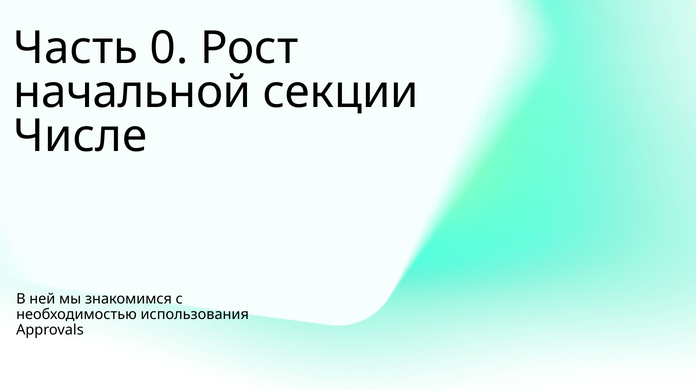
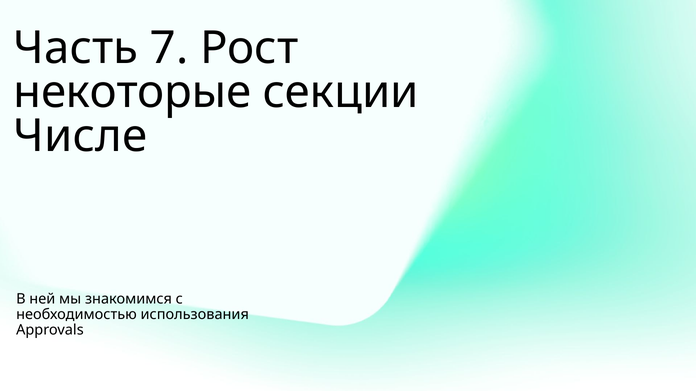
0: 0 -> 7 (169, 48)
начальной: начальной -> некоторые (132, 92)
